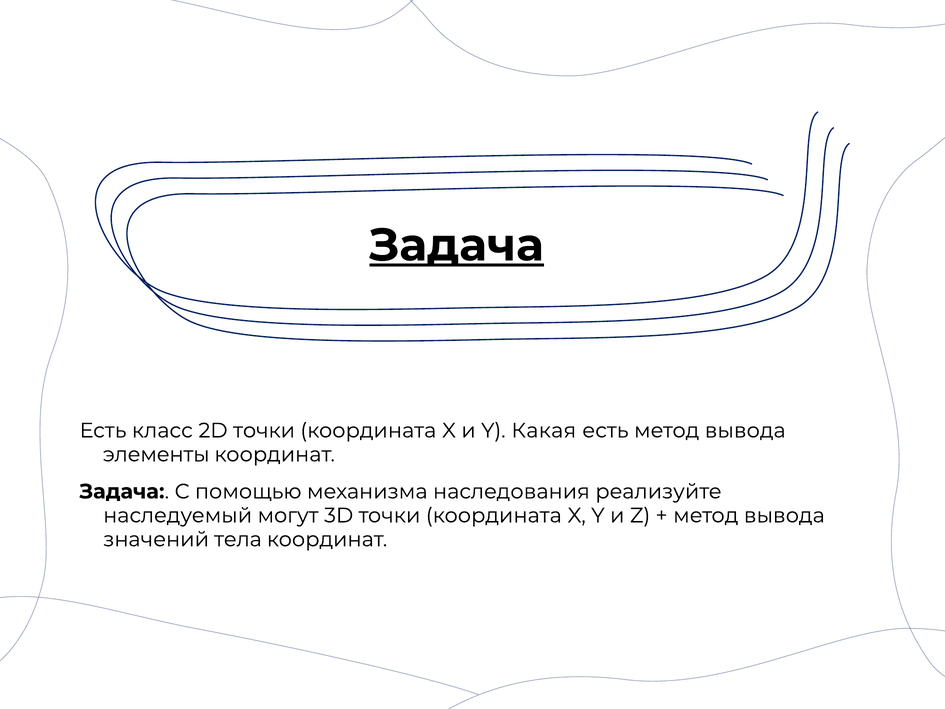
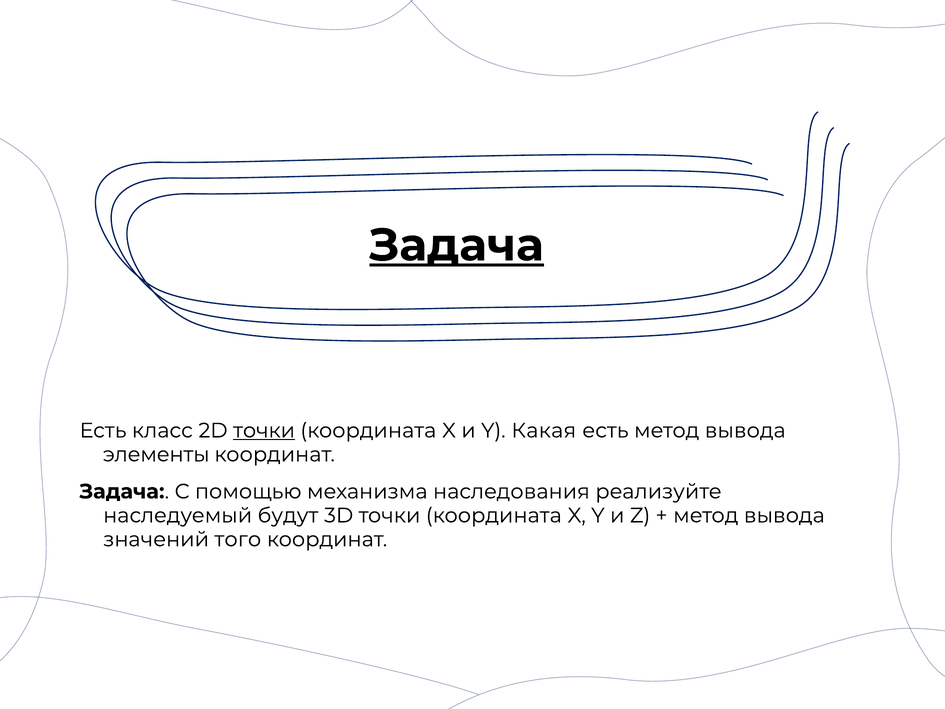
точки underline: none -> present (264, 430)
могут: могут -> будут (288, 515)
тела: тела -> того (238, 539)
